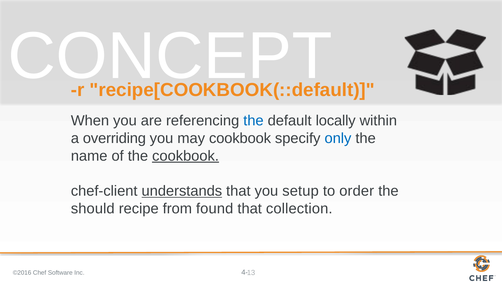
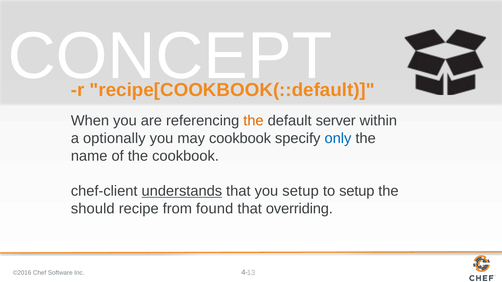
the colour: blue -> orange (253, 121)
locally: locally -> server (336, 121)
overriding: overriding -> optionally (114, 138)
cookbook underline: present -> none (186, 156)
to order: order -> setup (357, 191)
collection: collection -> overriding (299, 209)
